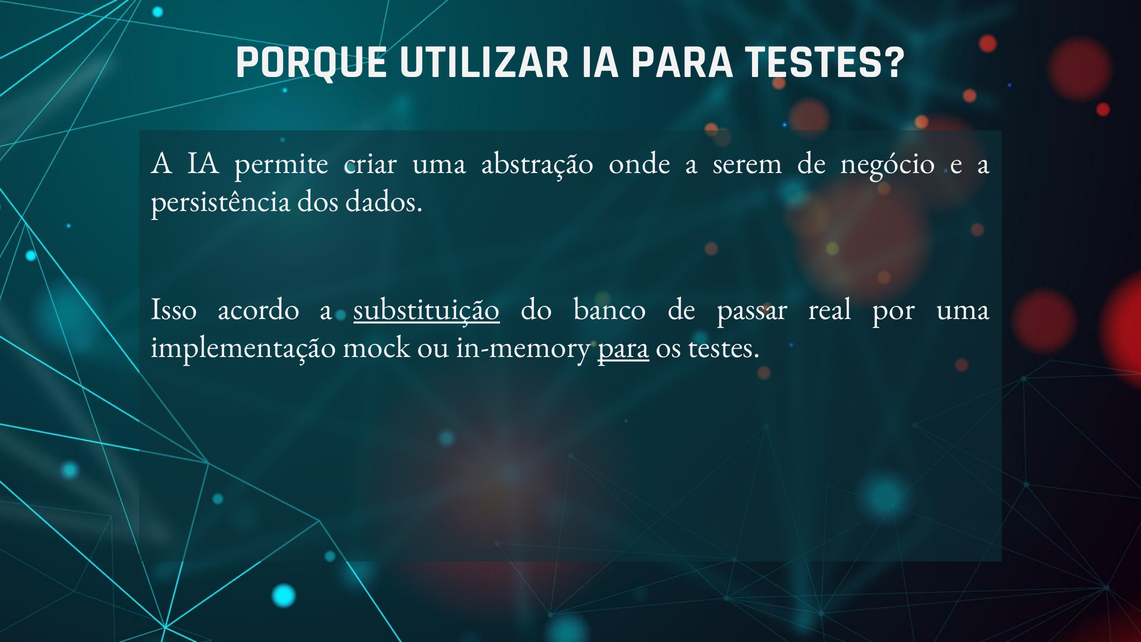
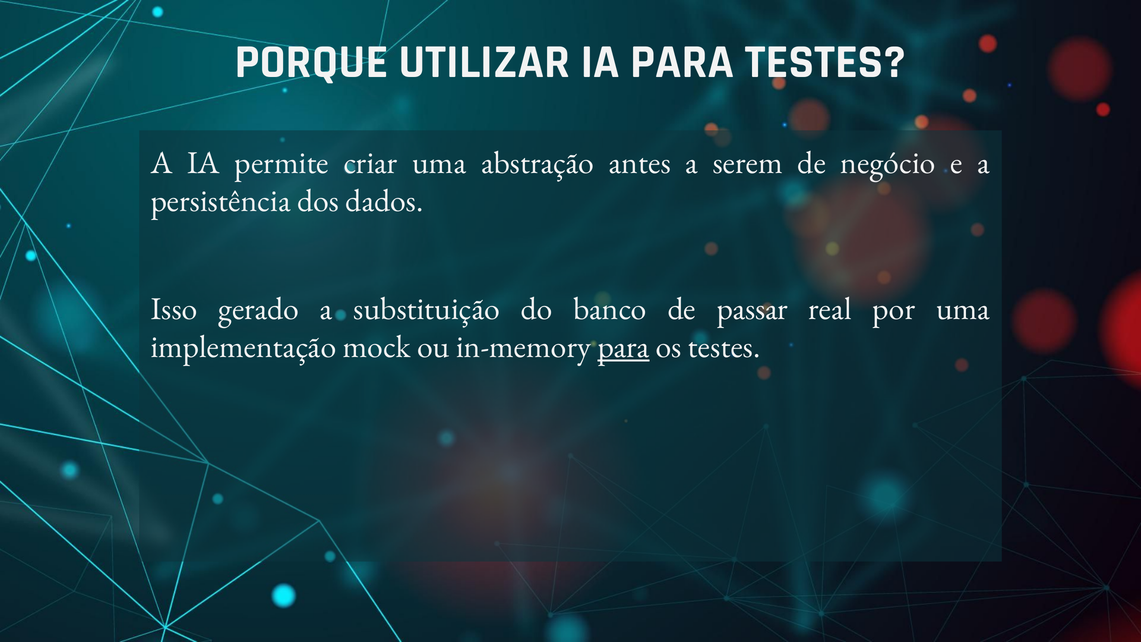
onde: onde -> antes (640, 163)
acordo: acordo -> gerado (259, 309)
substituição underline: present -> none (427, 309)
